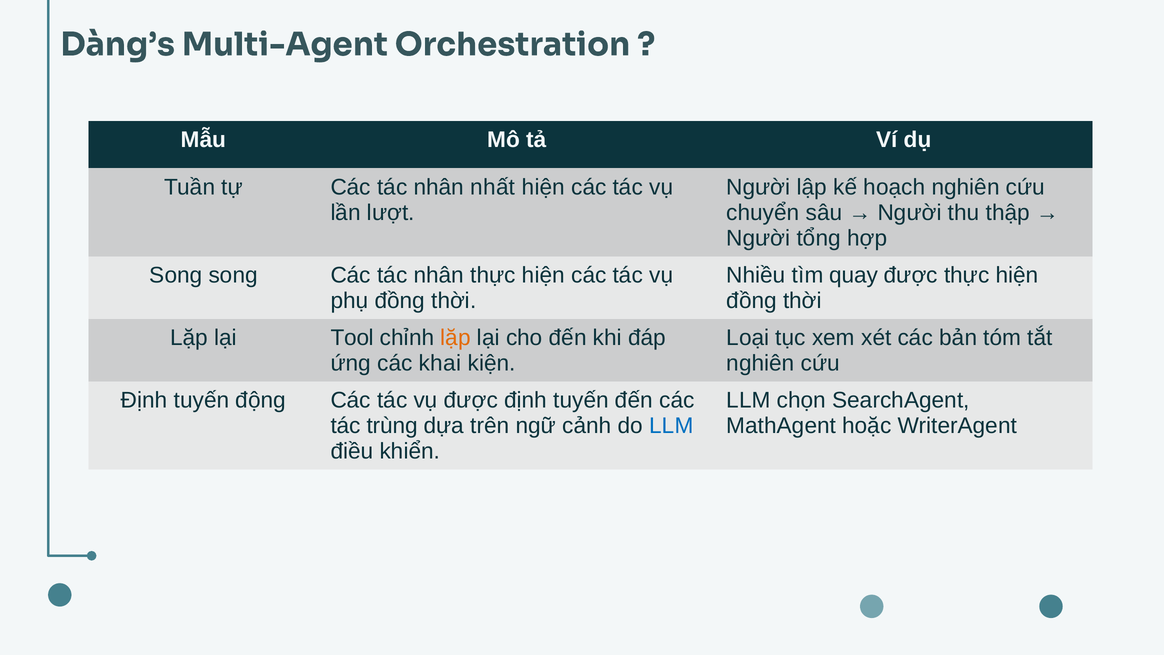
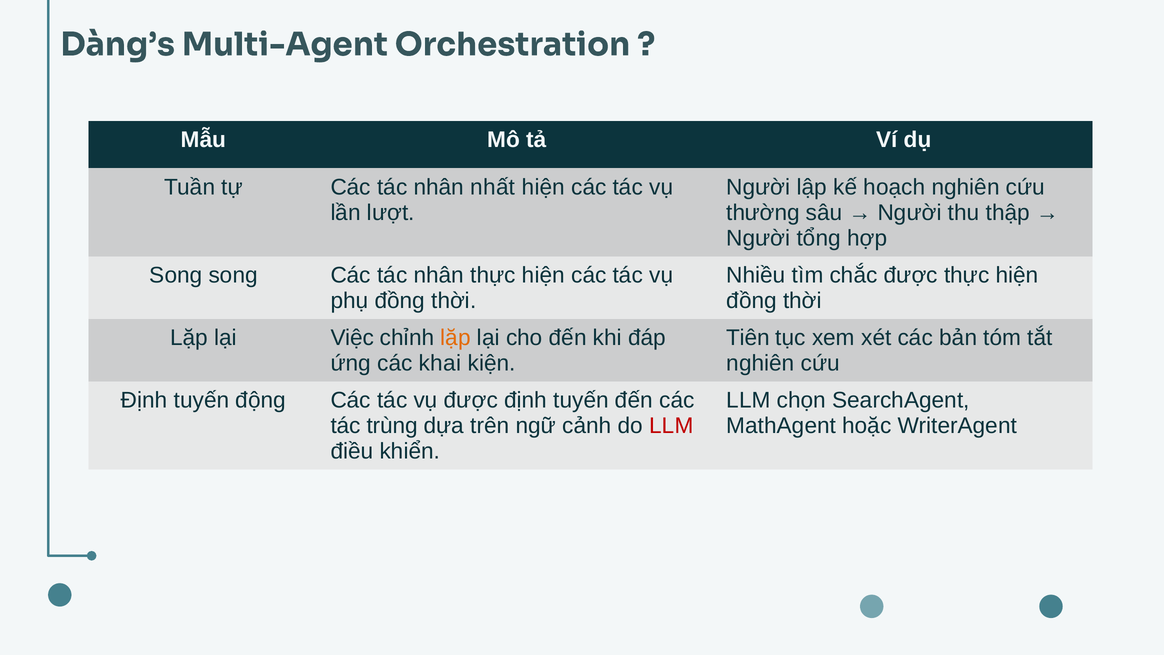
chuyển: chuyển -> thường (763, 213)
quay: quay -> chắc (854, 275)
Tool: Tool -> Việc (352, 338)
Loại: Loại -> Tiên (748, 338)
LLM colour: blue -> red (671, 426)
